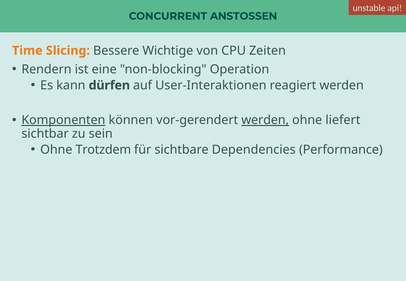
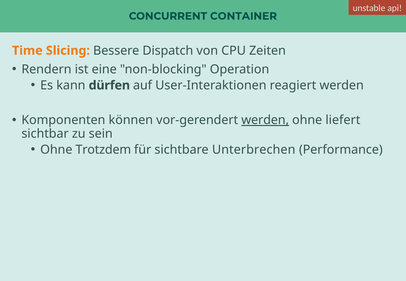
ANSTOSSEN: ANSTOSSEN -> CONTAINER (244, 16)
Wichtige: Wichtige -> Dispatch (168, 51)
Komponenten underline: present -> none (63, 120)
Dependencies: Dependencies -> Unterbrechen (254, 150)
